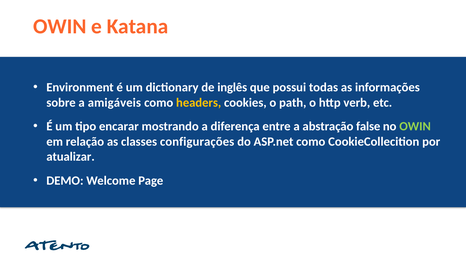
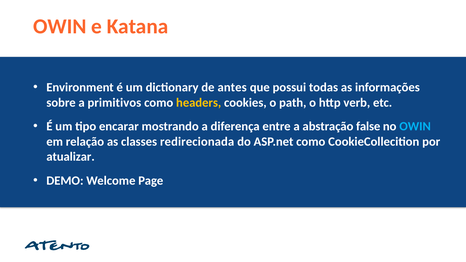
inglês: inglês -> antes (232, 87)
amigáveis: amigáveis -> primitivos (114, 103)
OWIN colour: light green -> light blue (415, 126)
configurações: configurações -> redirecionada (197, 142)
